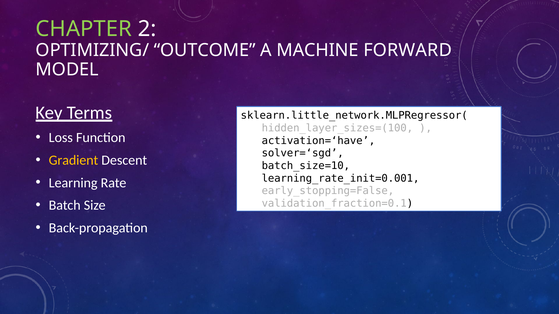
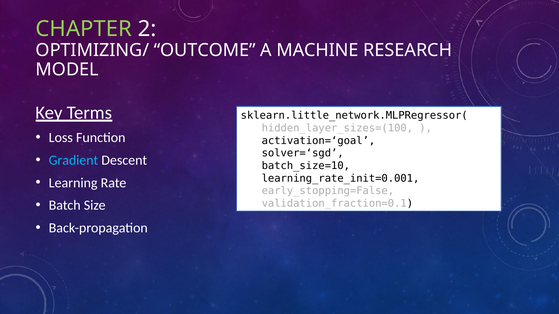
FORWARD: FORWARD -> RESEARCH (408, 50)
activation=‘have: activation=‘have -> activation=‘goal (318, 141)
Gradient colour: yellow -> light blue (73, 160)
